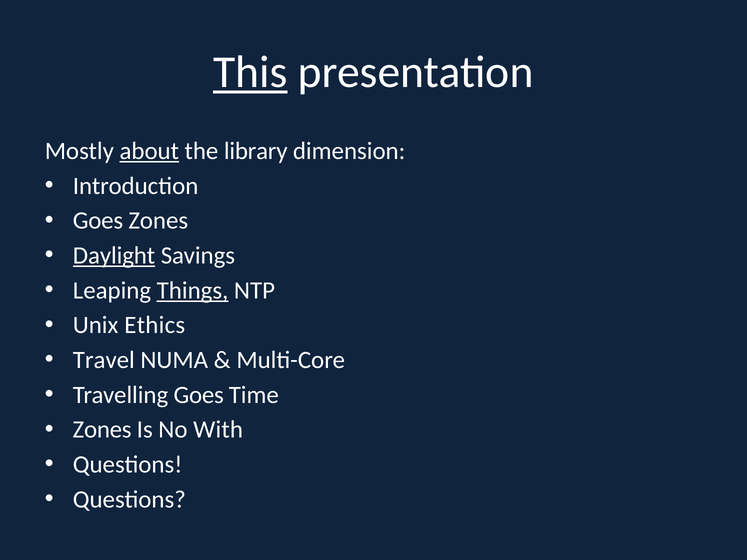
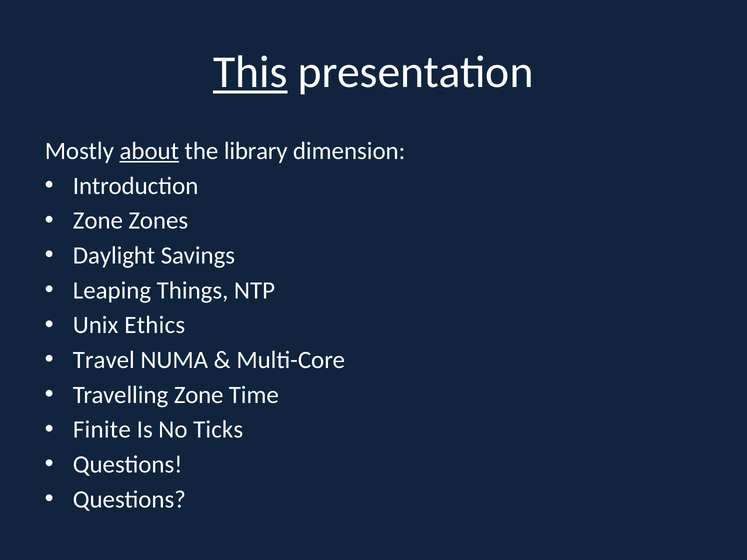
Goes: Goes -> Zone (98, 221)
Daylight underline: present -> none (114, 256)
Things underline: present -> none (193, 291)
Travelling Goes: Goes -> Zone (199, 395)
Zones: Zones -> Finite (102, 430)
With: With -> Ticks (218, 430)
